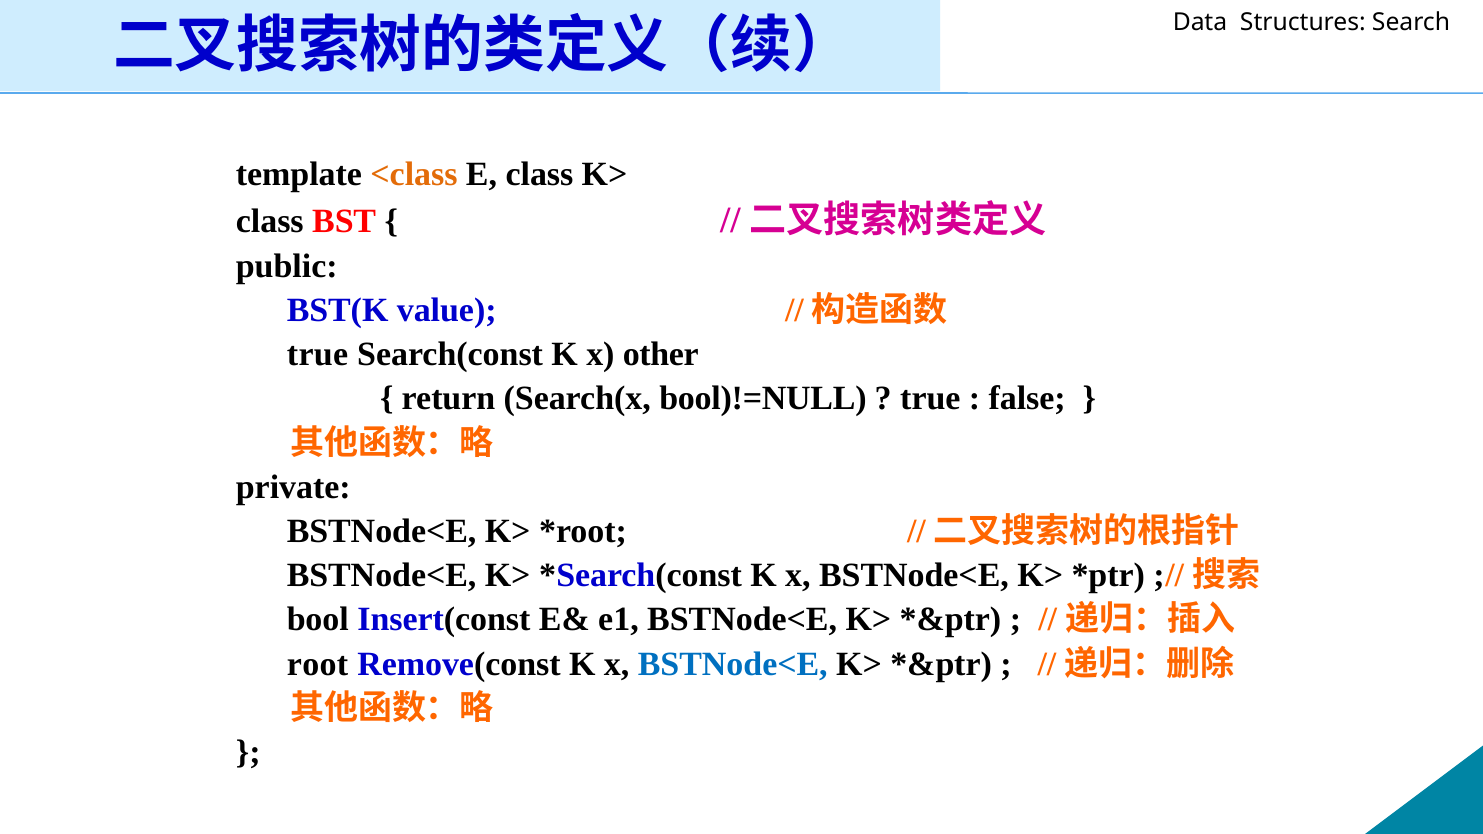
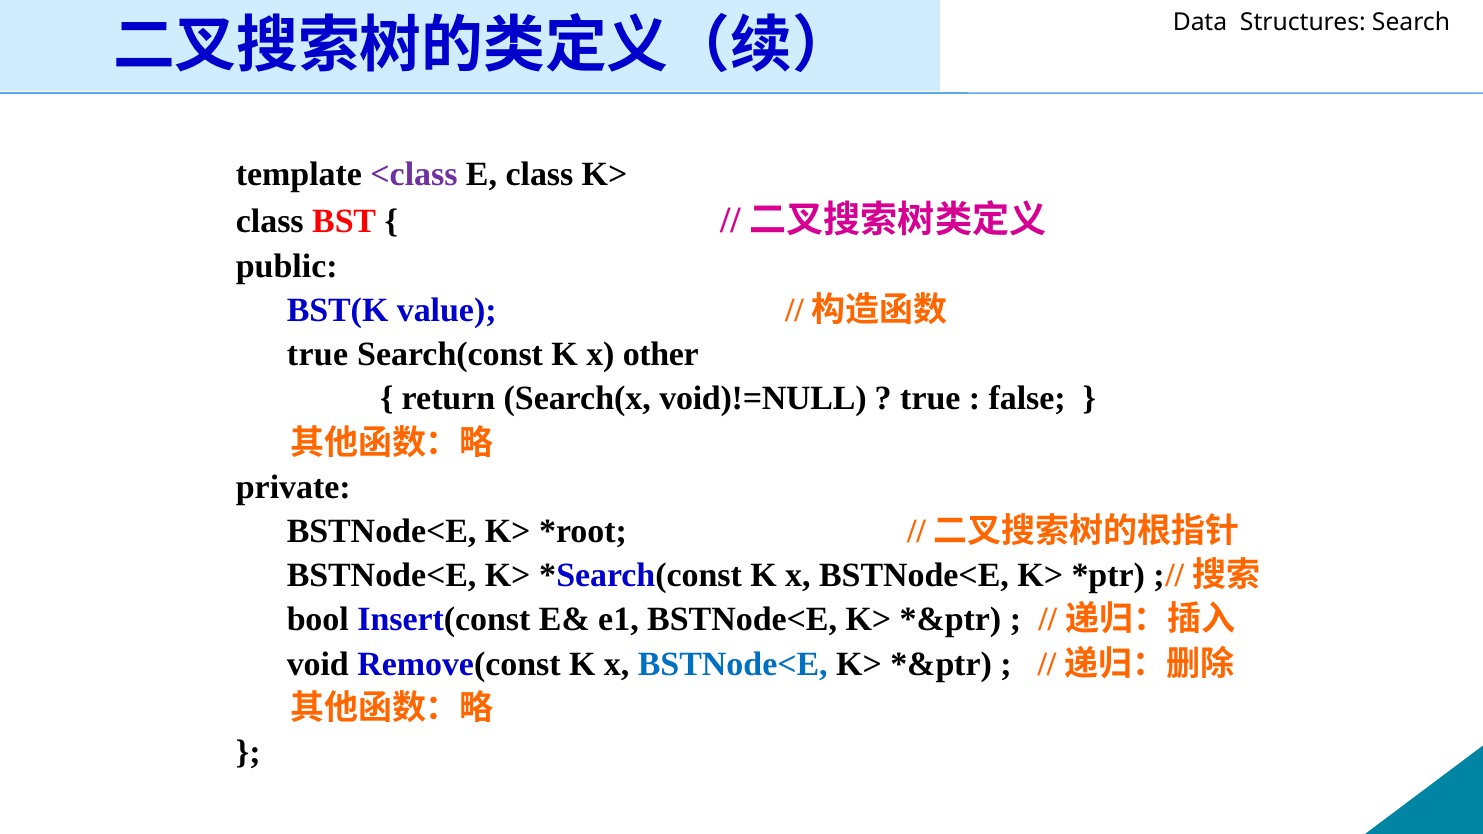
<class colour: orange -> purple (414, 174)
bool)!=NULL: bool)!=NULL -> void)!=NULL (763, 399)
root: root -> void (318, 664)
